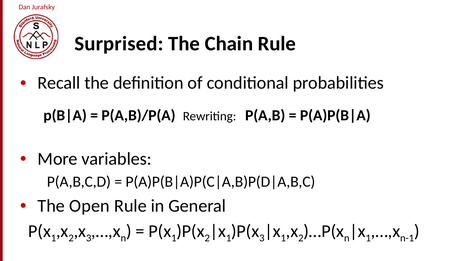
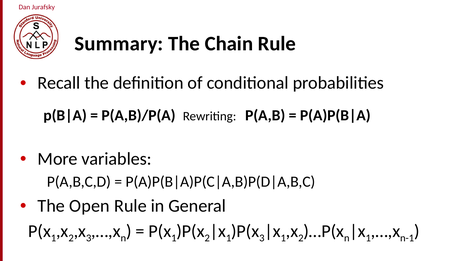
Surprised: Surprised -> Summary (119, 44)
